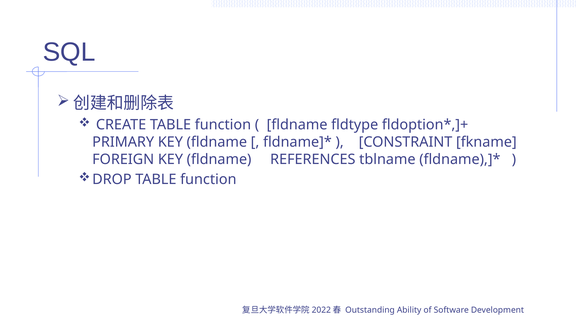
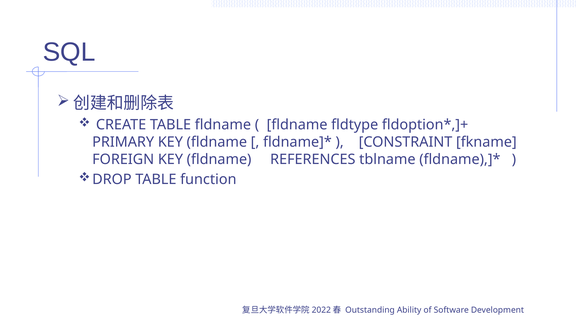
CREATE TABLE function: function -> fldname (223, 125)
